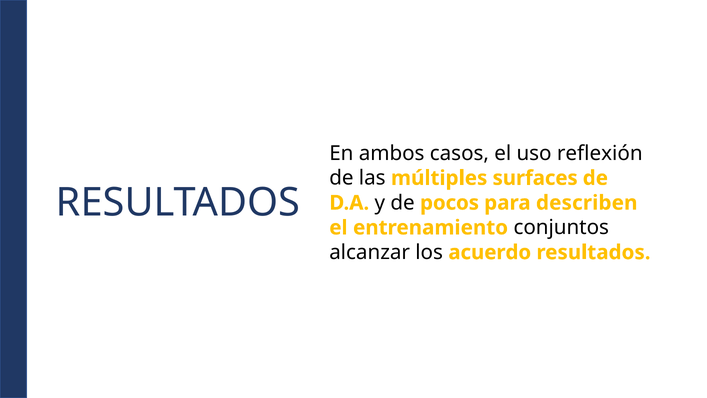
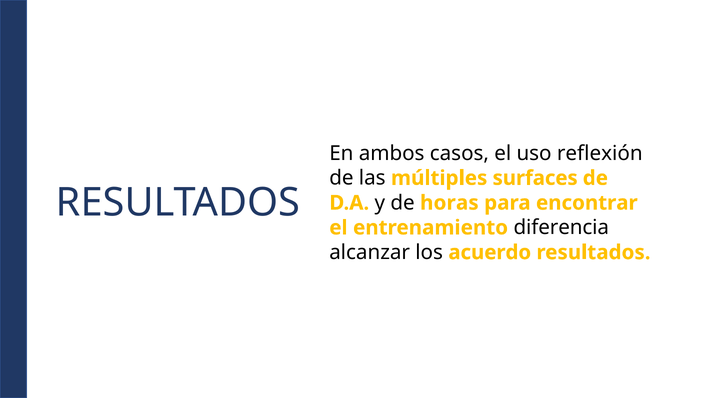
pocos: pocos -> horas (449, 203)
describen: describen -> encontrar (587, 203)
conjuntos: conjuntos -> diferencia (561, 227)
